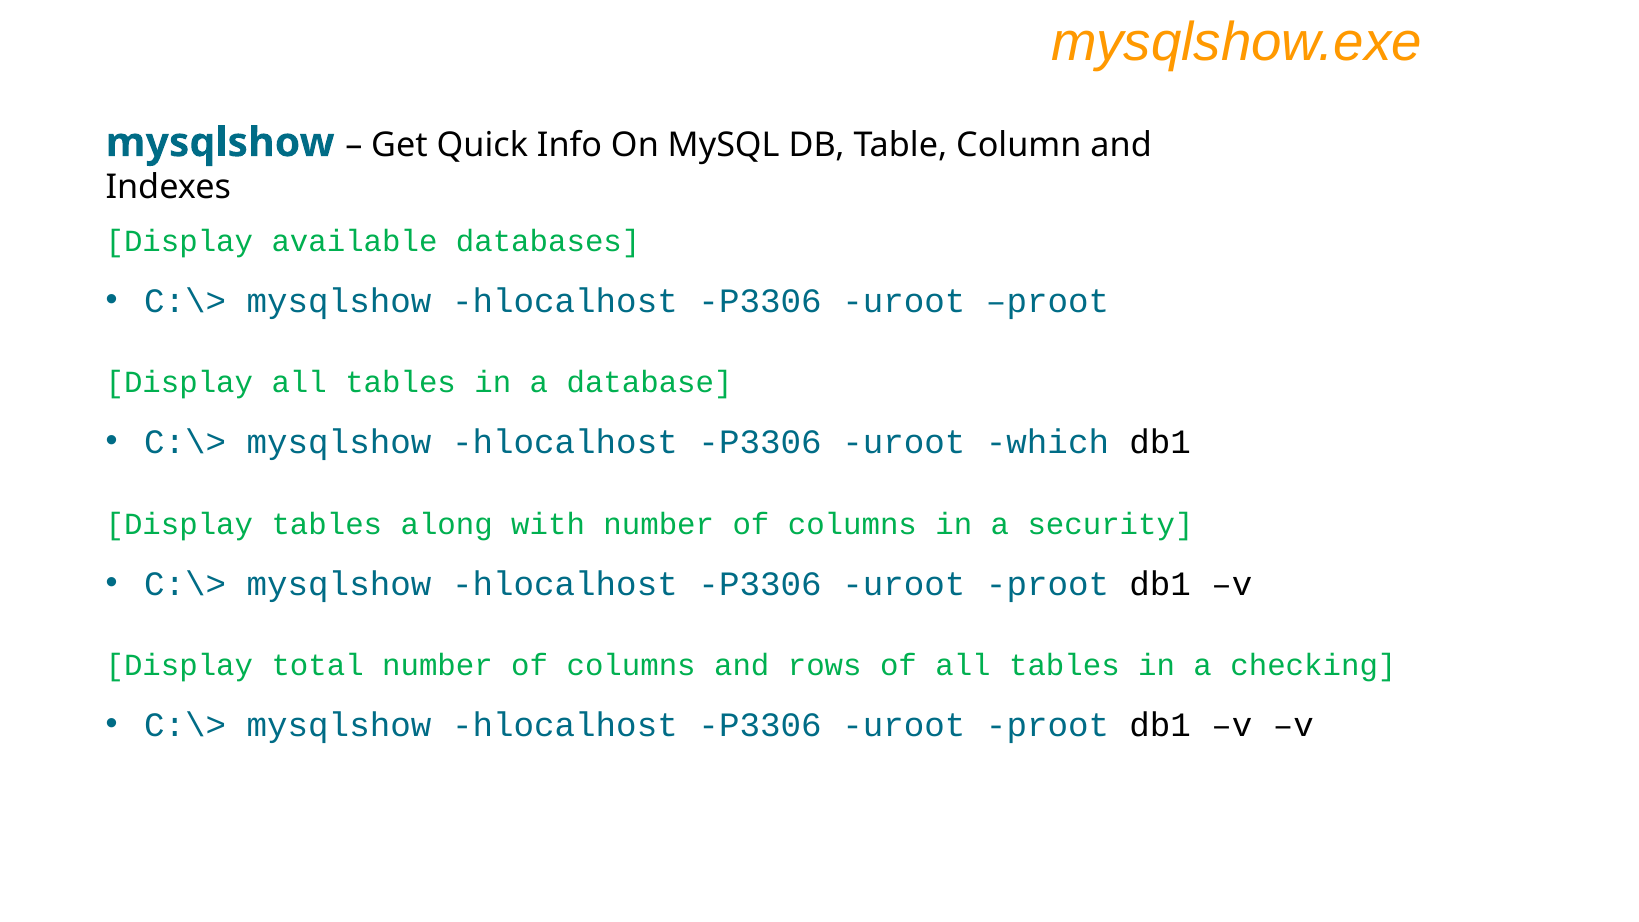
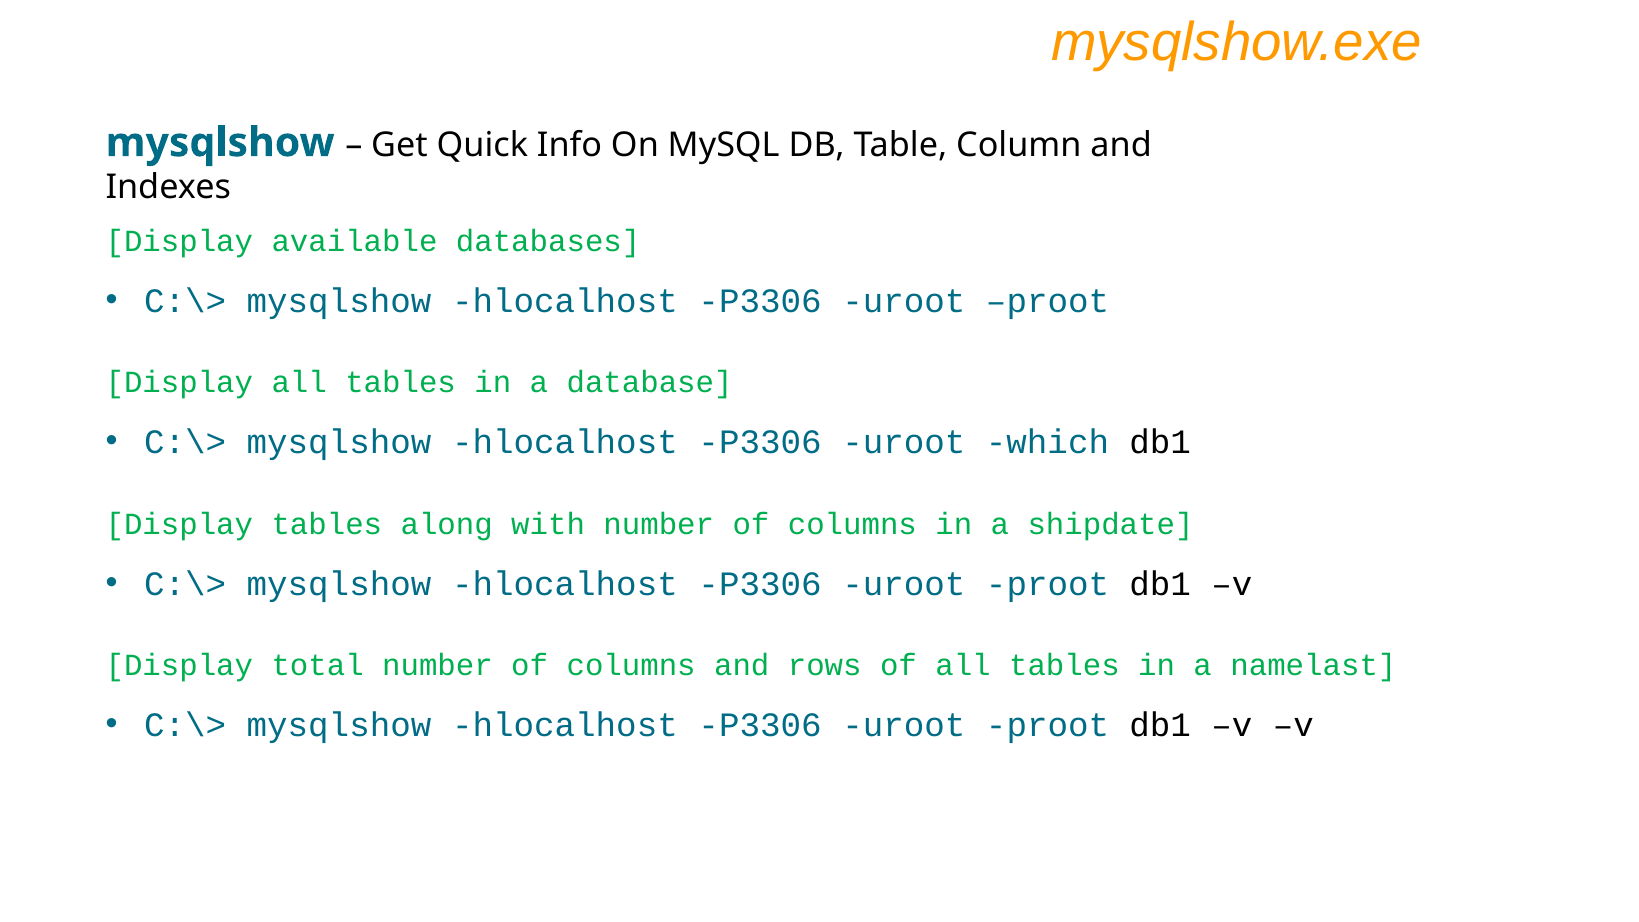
security: security -> shipdate (1111, 524)
checking: checking -> namelast (1313, 665)
